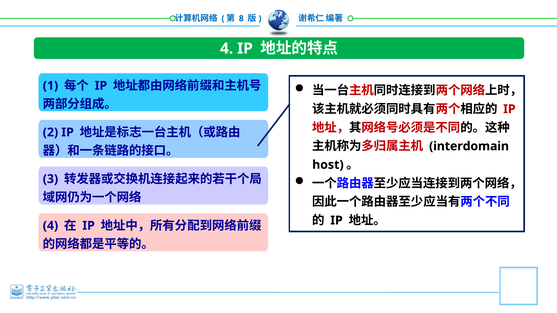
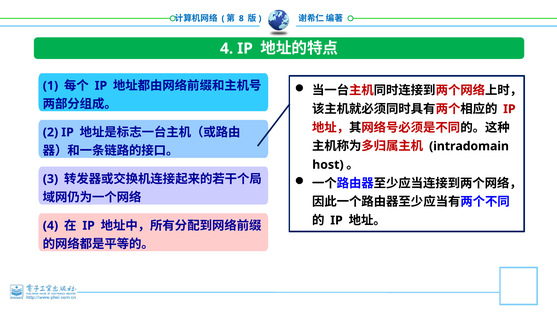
interdomain: interdomain -> intradomain (469, 146)
